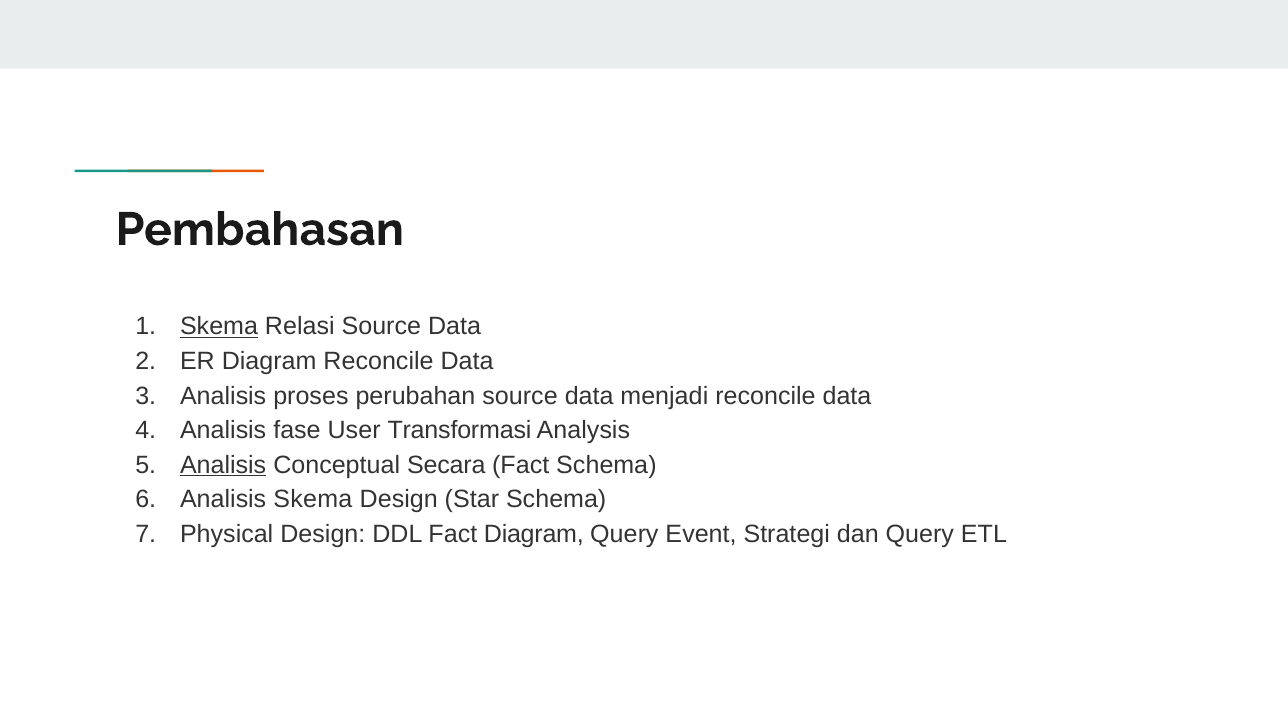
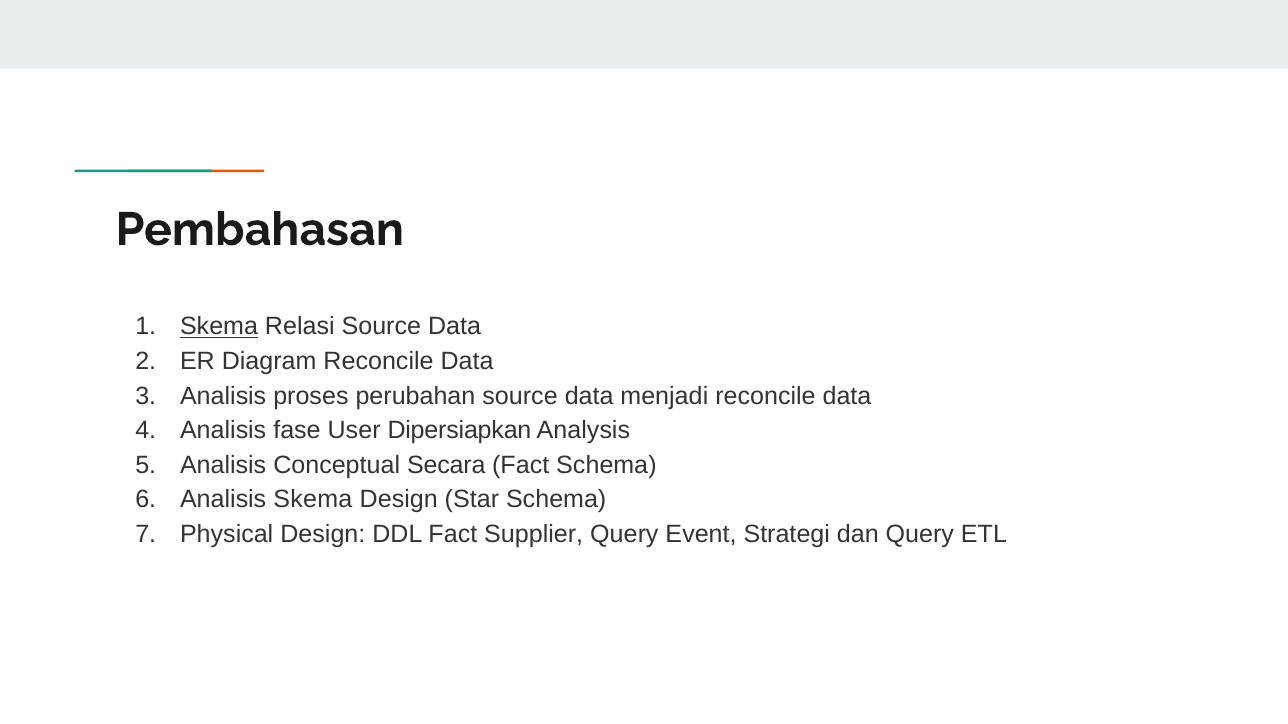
Transformasi: Transformasi -> Dipersiapkan (459, 431)
Analisis underline: present -> none (223, 465)
Fact Diagram: Diagram -> Supplier (534, 534)
